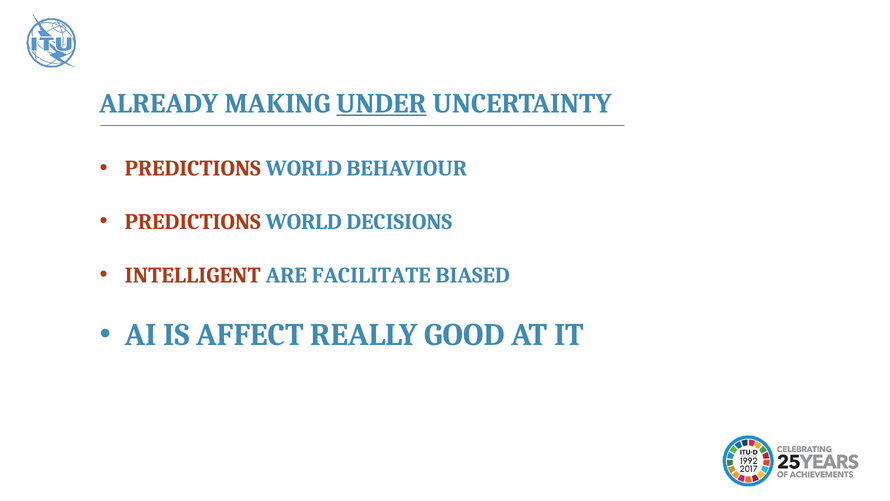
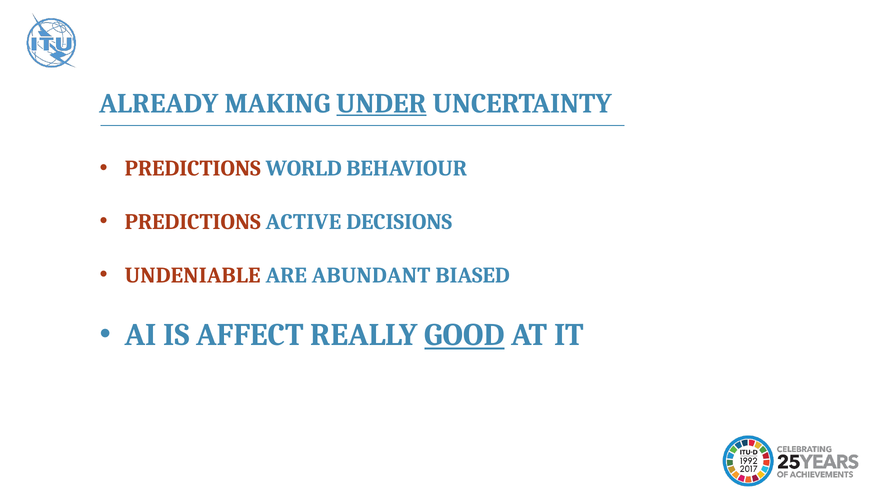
WORLD: WORLD -> ACTIVE (303, 222)
INTELLIGENT: INTELLIGENT -> UNDENIABLE (193, 275)
FACILITATE: FACILITATE -> ABUNDANT (371, 275)
GOOD underline: none -> present (465, 335)
